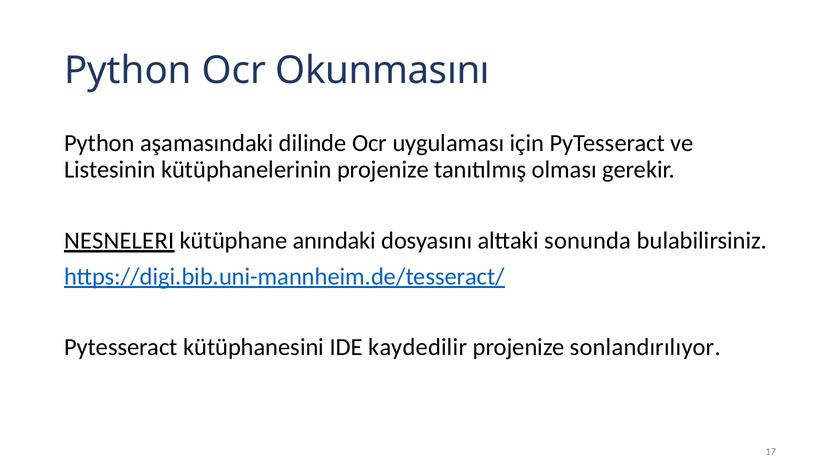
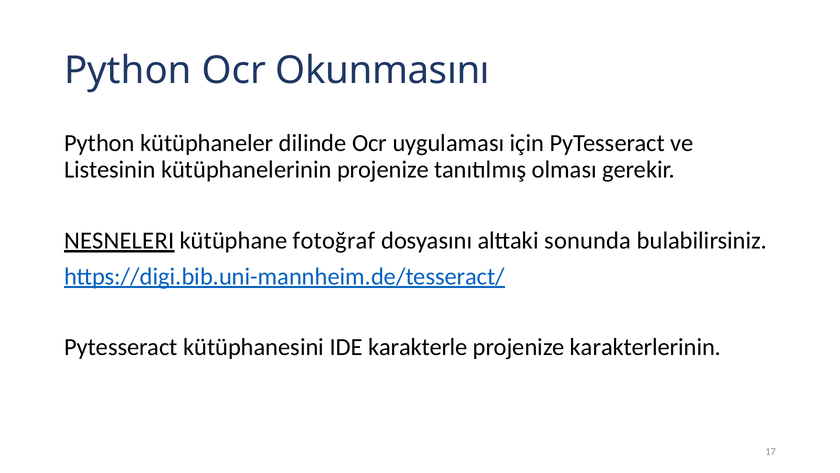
aşamasındaki: aşamasındaki -> kütüphaneler (207, 143)
anındaki: anındaki -> fotoğraf (334, 240)
kaydedilir: kaydedilir -> karakterle (418, 347)
sonlandırılıyor: sonlandırılıyor -> karakterlerinin (645, 347)
